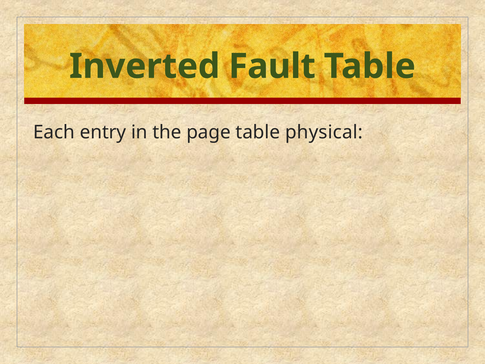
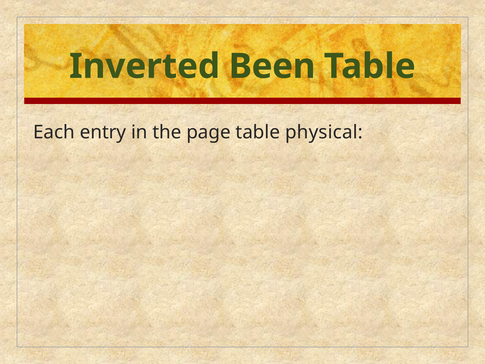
Fault: Fault -> Been (272, 66)
